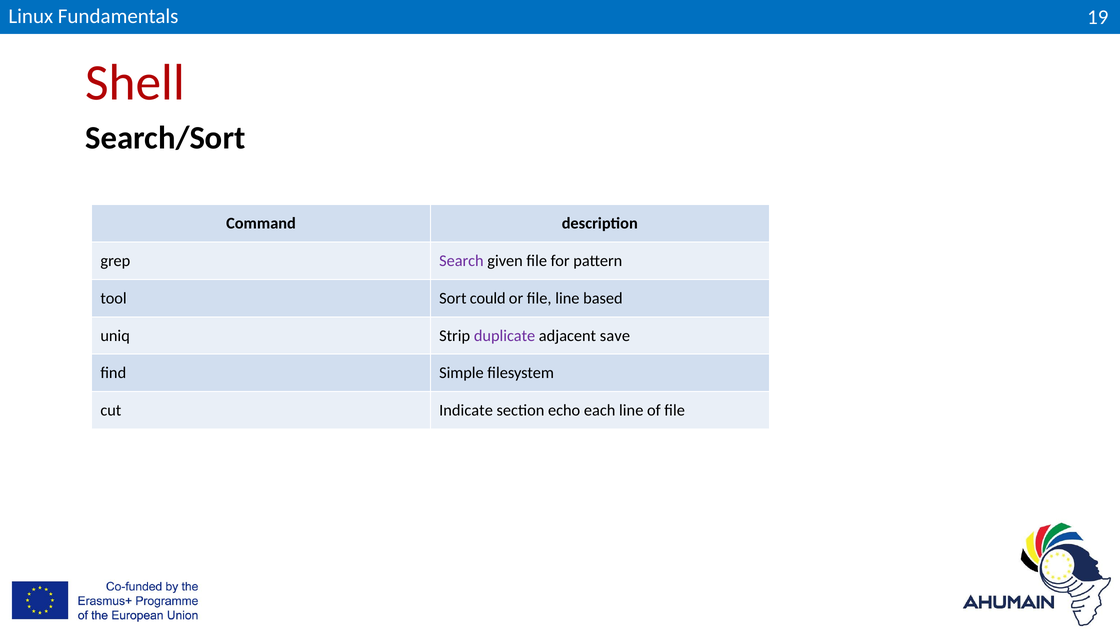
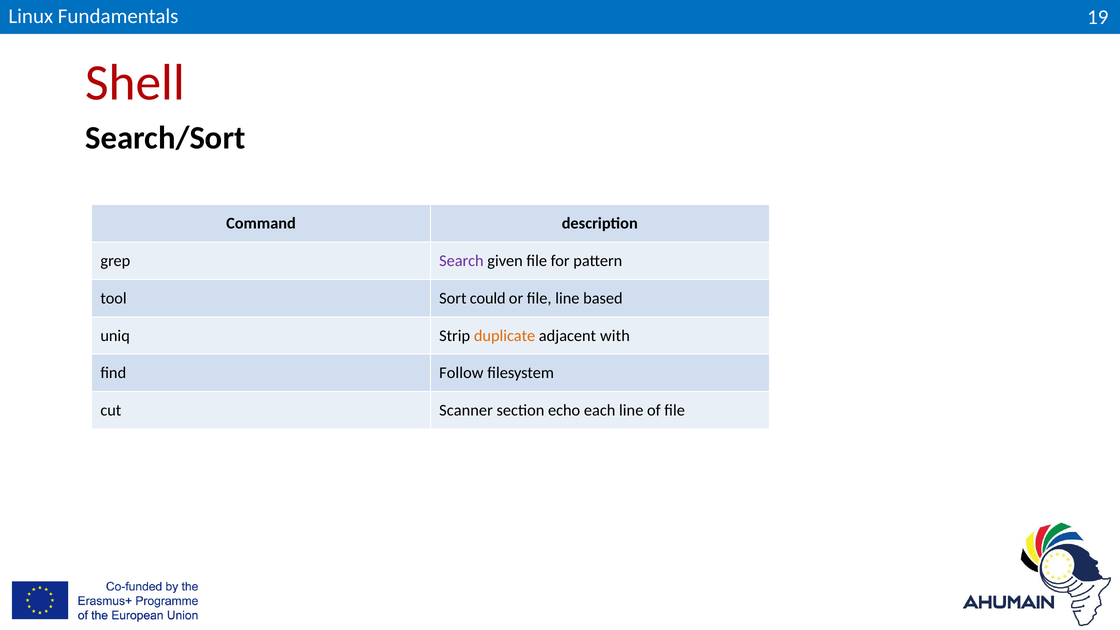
duplicate colour: purple -> orange (505, 336)
save: save -> with (615, 336)
Simple: Simple -> Follow (461, 373)
Indicate: Indicate -> Scanner (466, 410)
